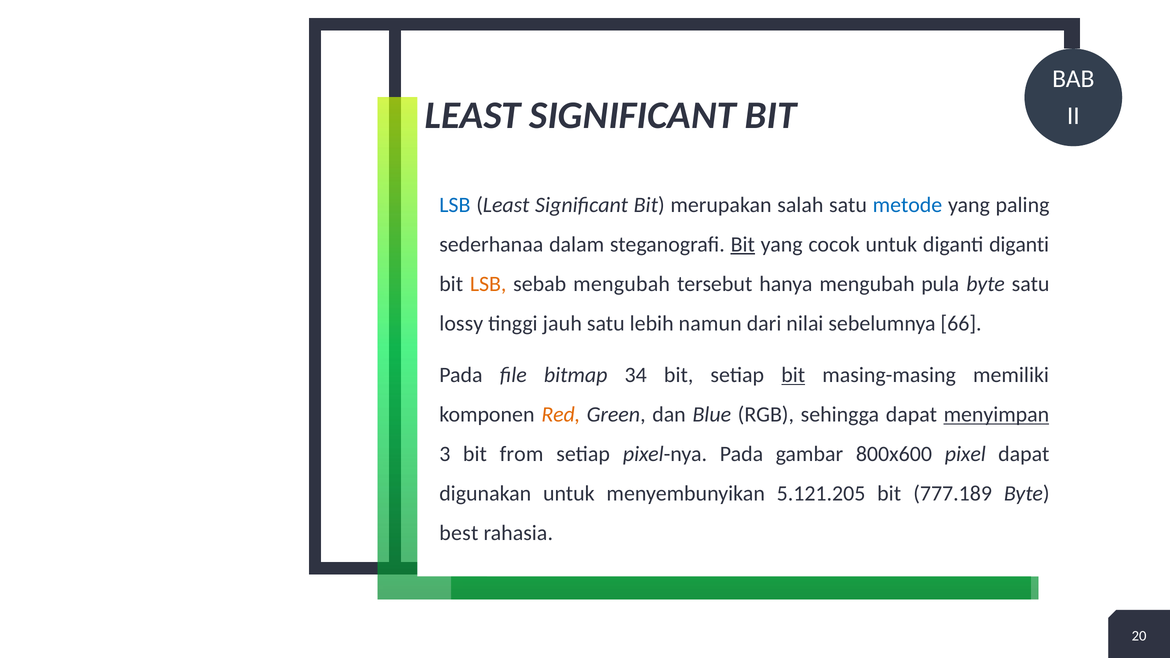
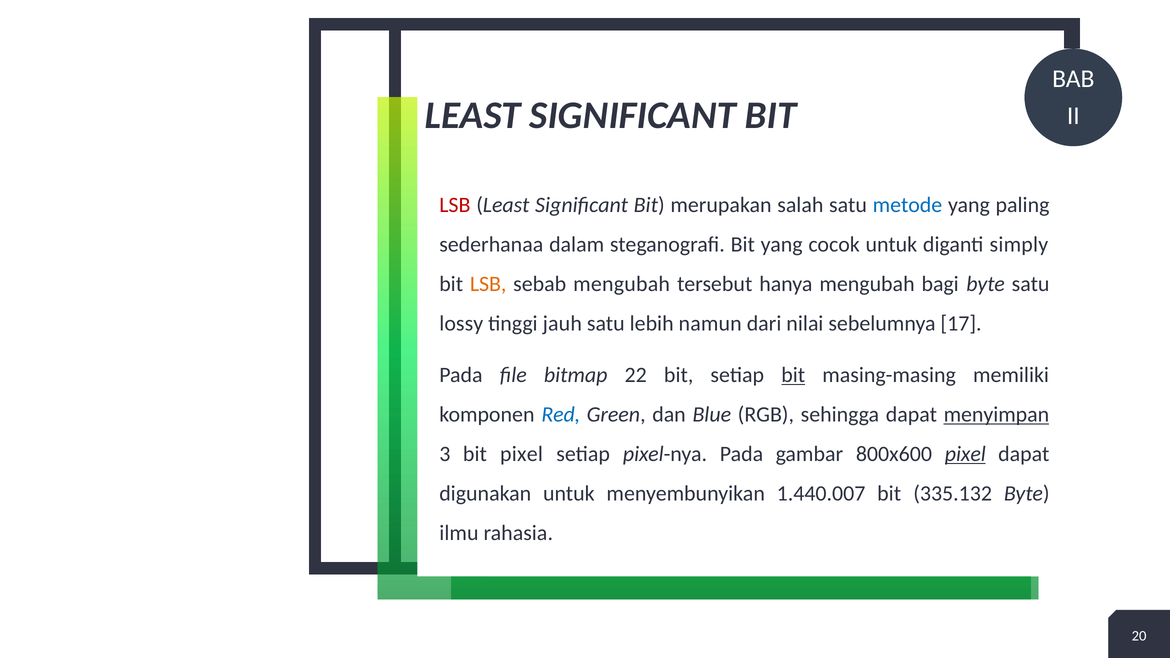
LSB colour: blue -> red (455, 205)
Bit underline: present -> none (743, 244)
diganti diganti: diganti -> simply (1019, 244)
pula: pula -> bagi (940, 284)
66: 66 -> 17 (961, 323)
34: 34 -> 22 (636, 375)
Red colour: orange -> blue (561, 415)
bit from: from -> pixel (522, 454)
pixel underline: none -> present (965, 454)
5.121.205: 5.121.205 -> 1.440.007 (821, 494)
777.189: 777.189 -> 335.132 (953, 494)
best: best -> ilmu (459, 533)
